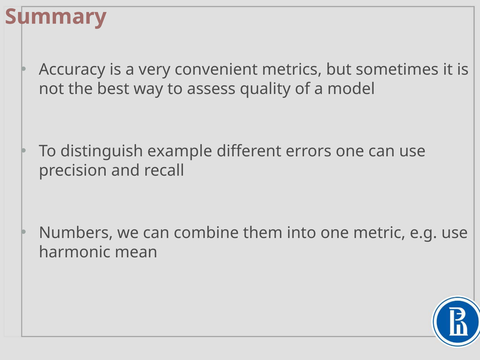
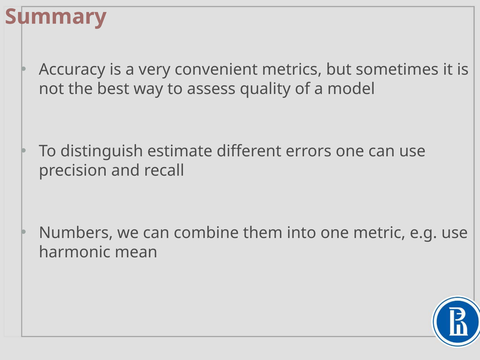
example: example -> estimate (180, 151)
